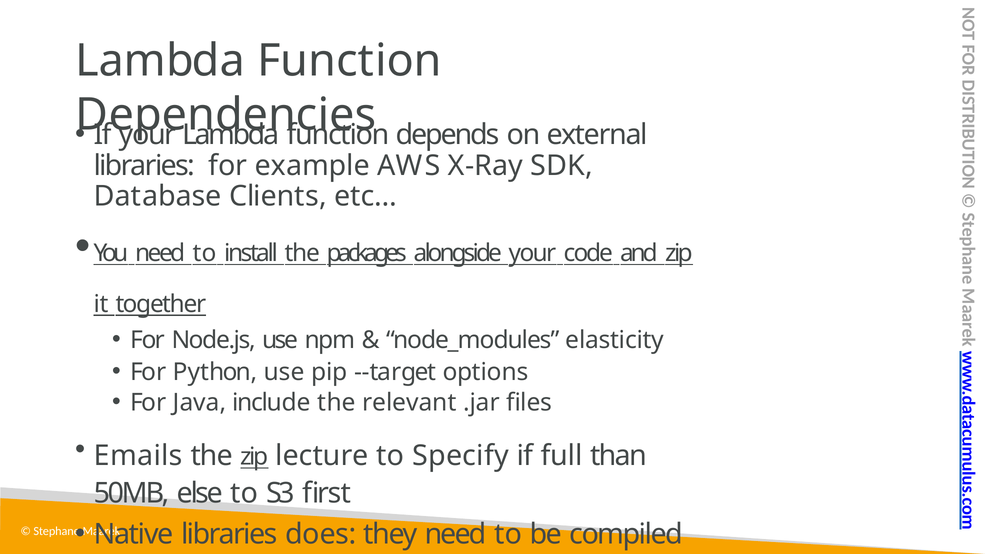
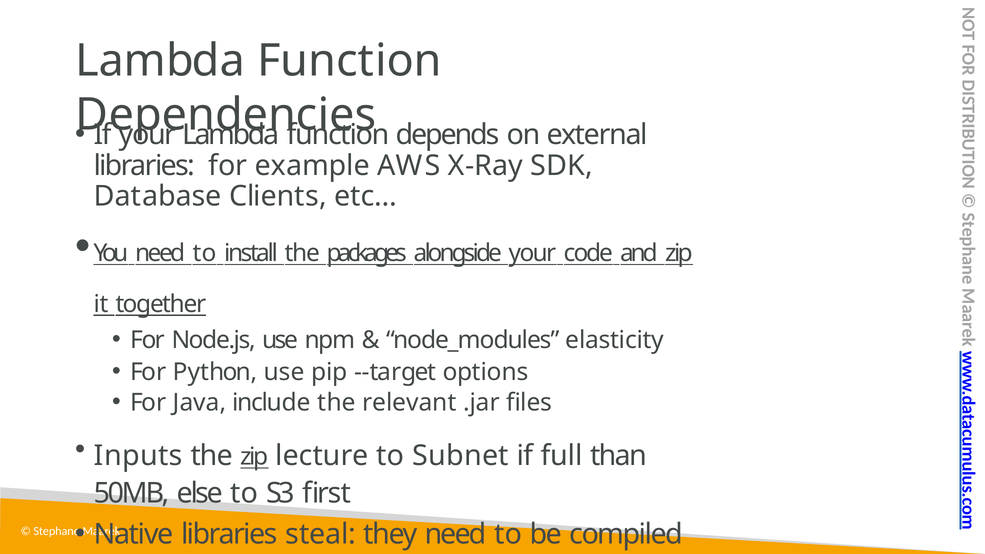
Emails: Emails -> Inputs (138, 456)
Specify: Specify -> Subnet (460, 456)
does: does -> steal (321, 534)
